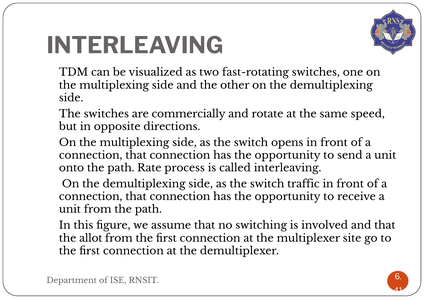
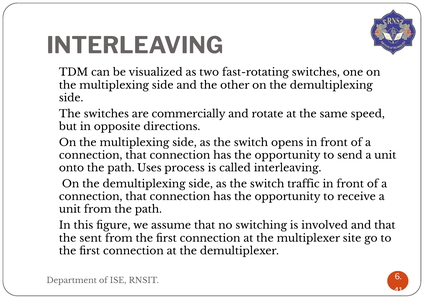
Rate: Rate -> Uses (149, 168)
allot: allot -> sent (91, 238)
